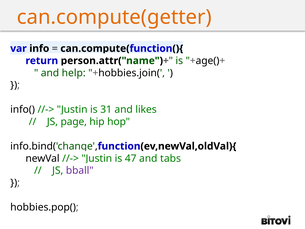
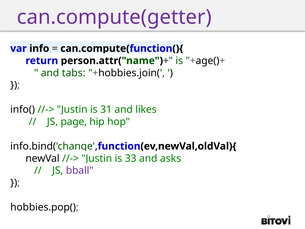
can.compute(getter colour: orange -> purple (114, 17)
help: help -> tabs (74, 73)
47: 47 -> 33 (131, 158)
tabs: tabs -> asks (171, 158)
